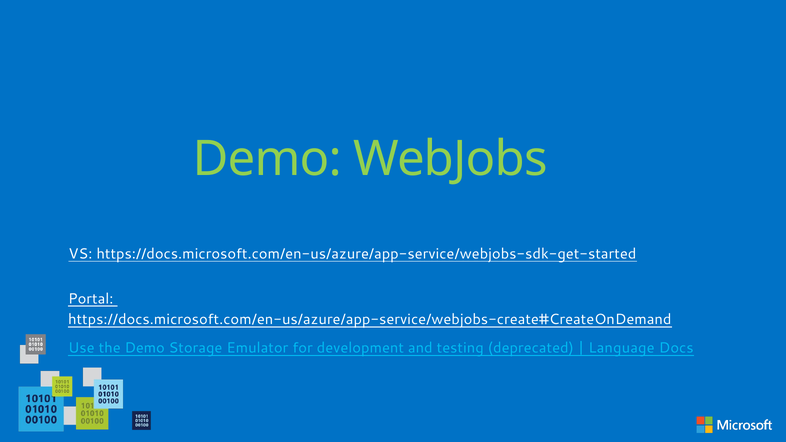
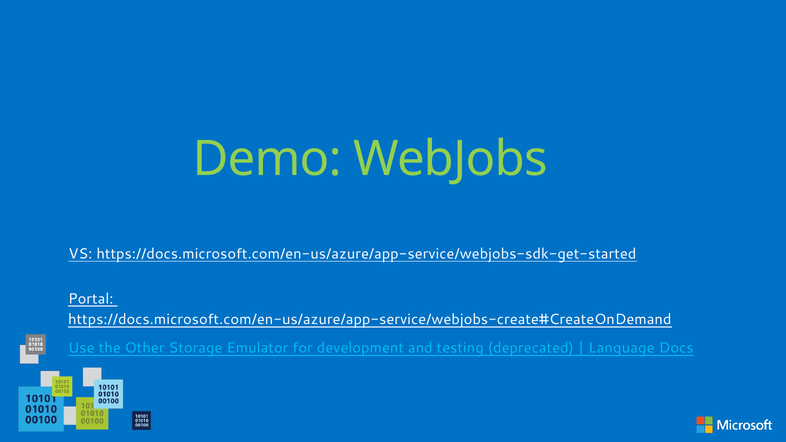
the Demo: Demo -> Other (145, 348)
